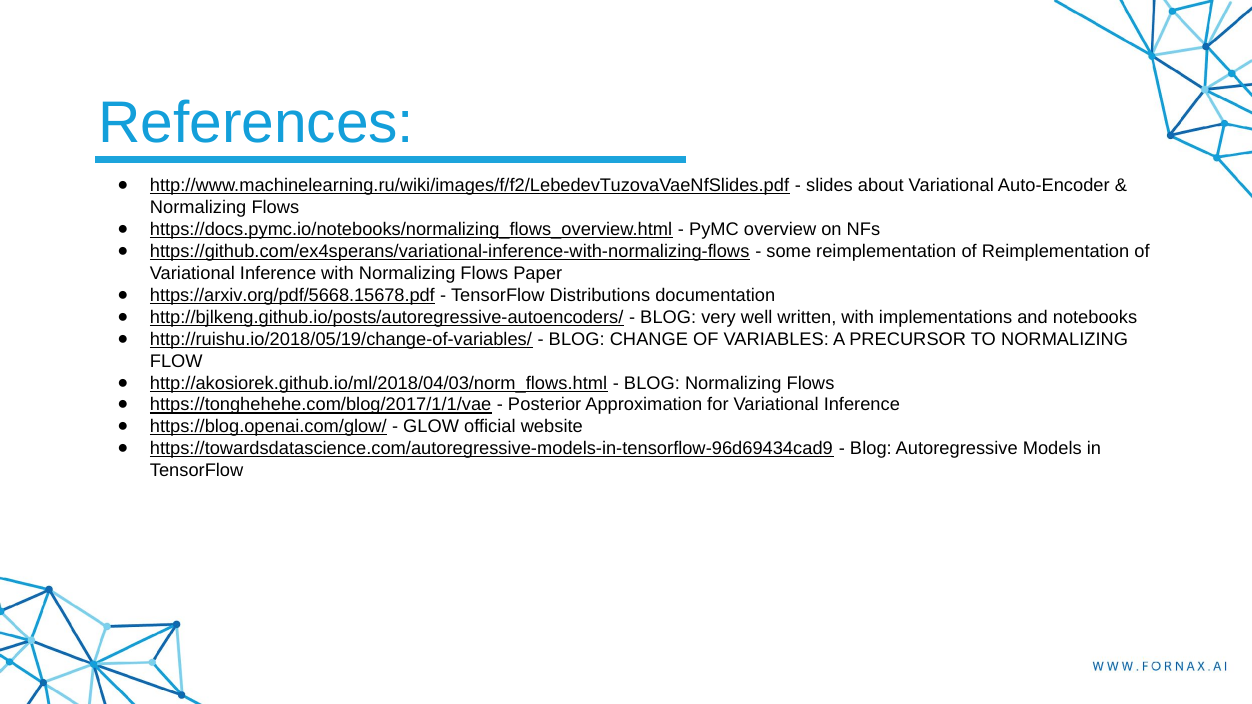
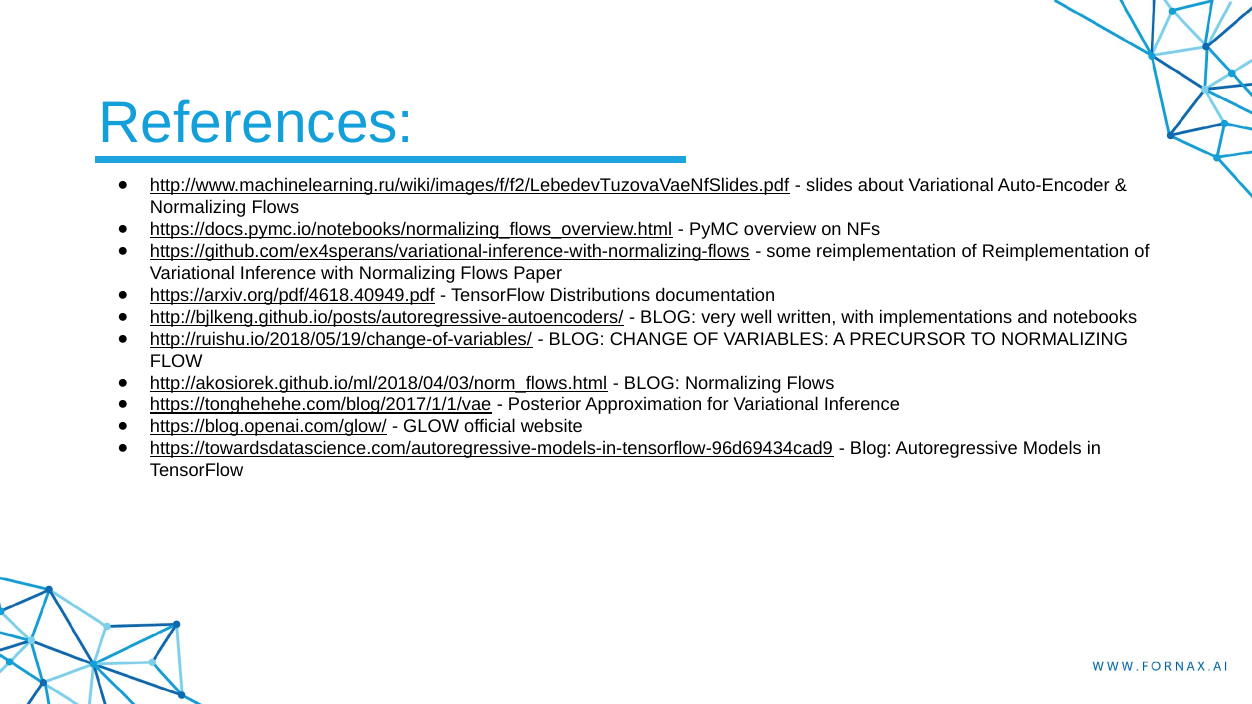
https://arxiv.org/pdf/5668.15678.pdf: https://arxiv.org/pdf/5668.15678.pdf -> https://arxiv.org/pdf/4618.40949.pdf (292, 295)
